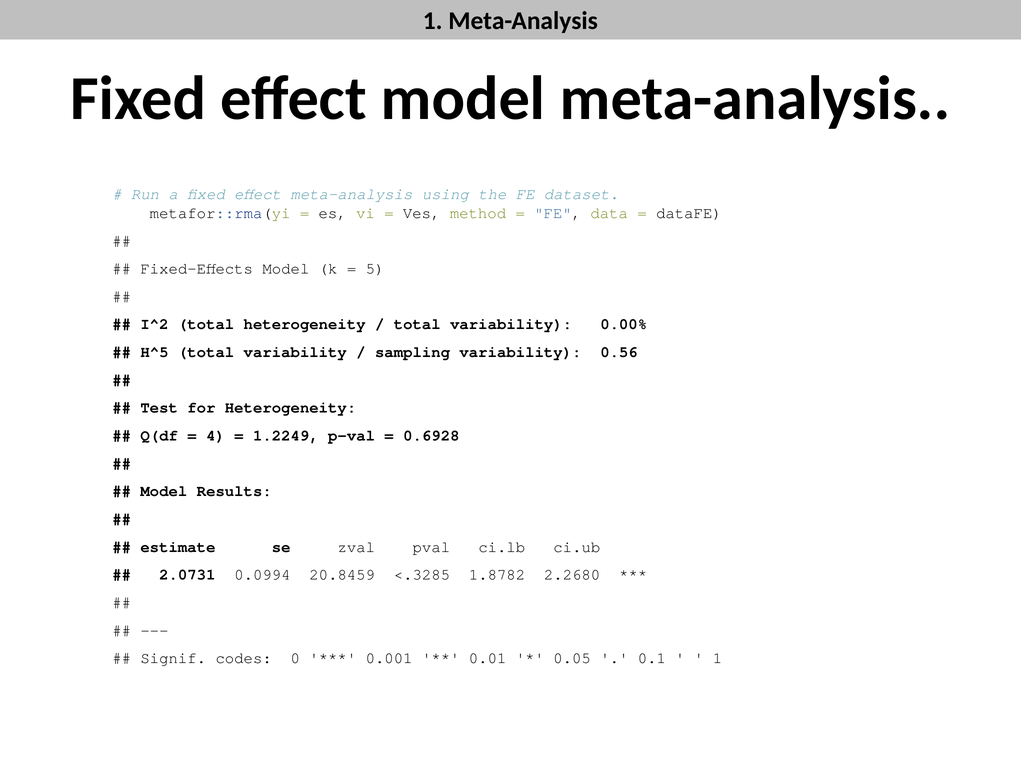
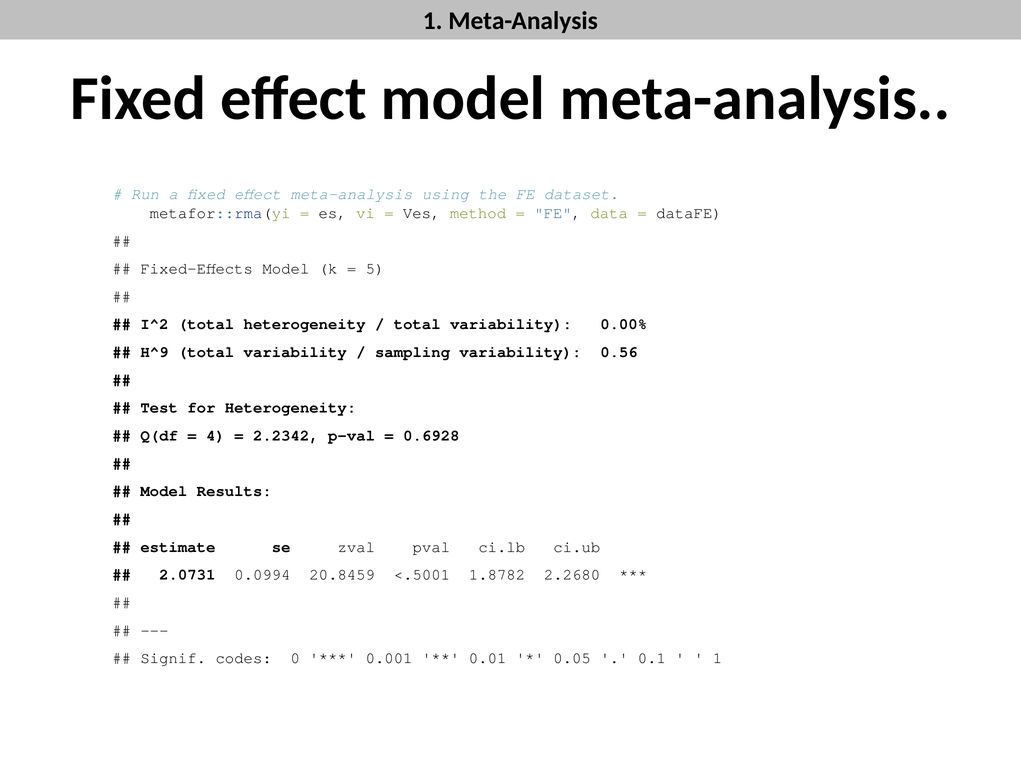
H^5: H^5 -> H^9 (154, 352)
1.2249: 1.2249 -> 2.2342 (286, 435)
<.3285: <.3285 -> <.5001 (422, 575)
